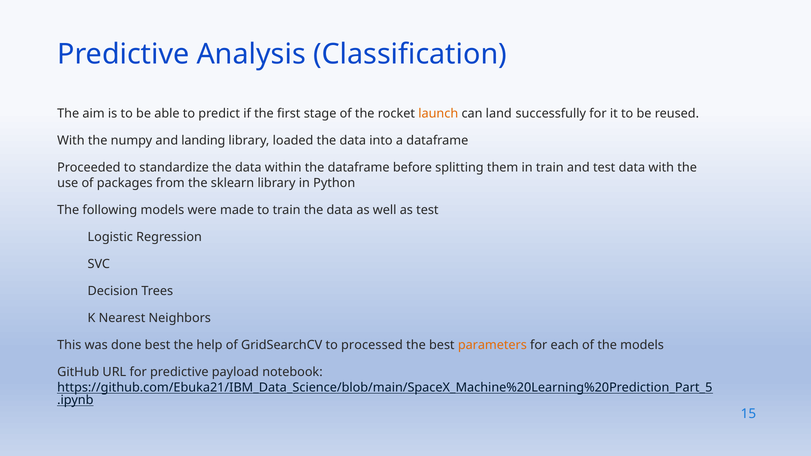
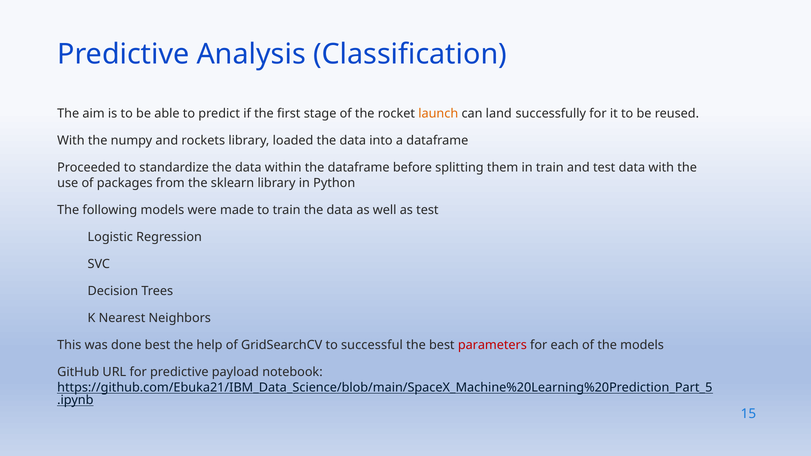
landing: landing -> rockets (203, 141)
processed: processed -> successful (372, 345)
parameters colour: orange -> red (492, 345)
